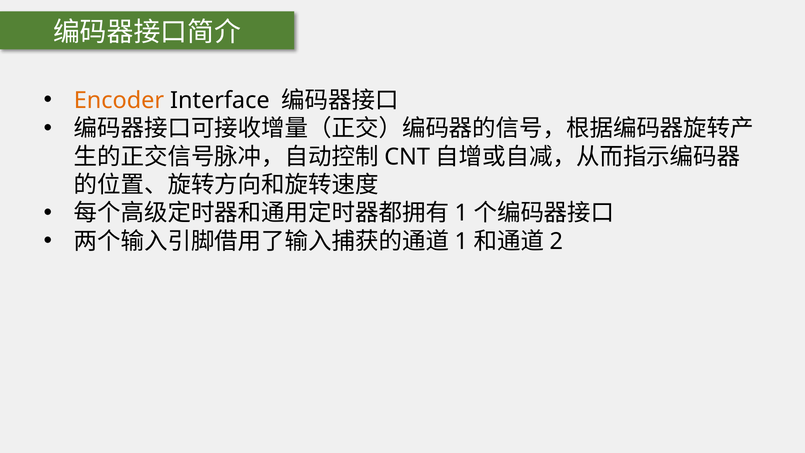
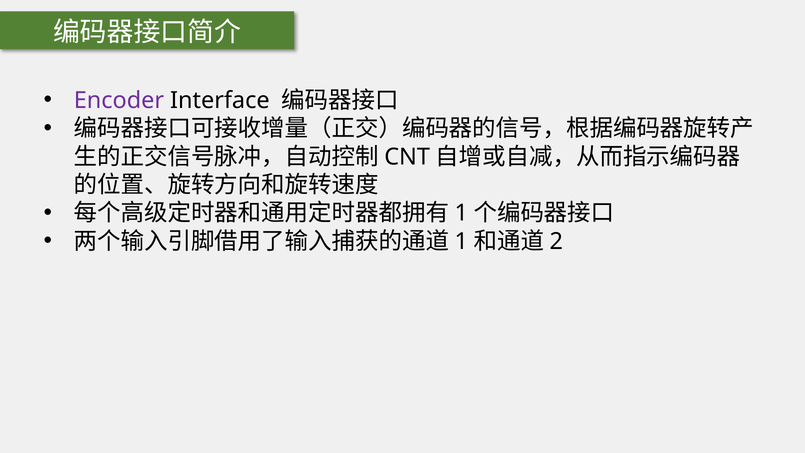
Encoder colour: orange -> purple (119, 100)
